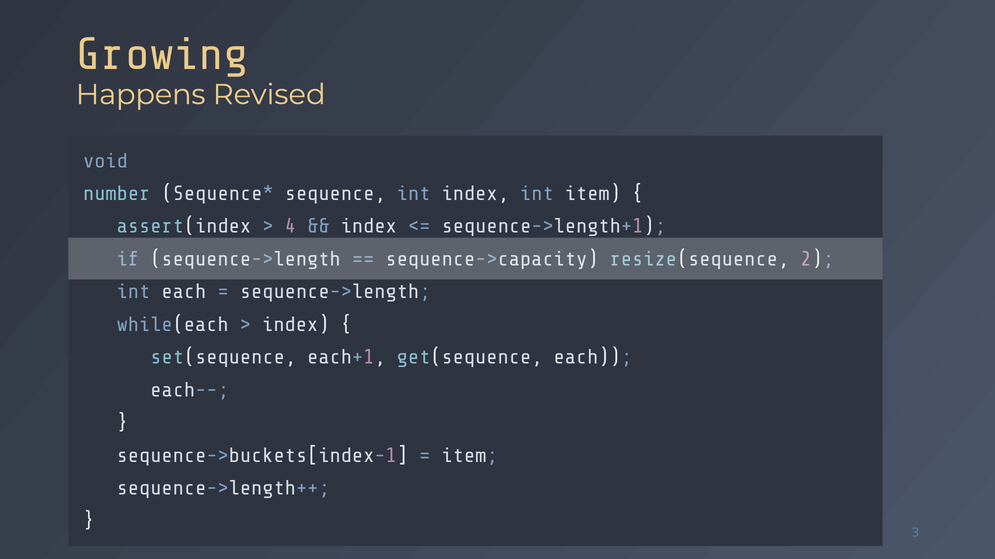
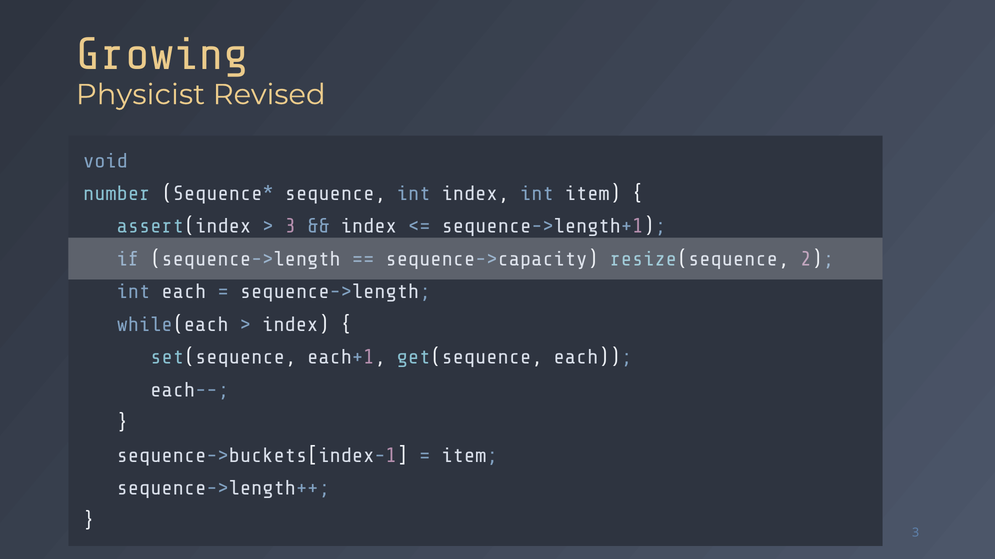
Happens: Happens -> Physicist (140, 95)
4: 4 -> 3 (290, 226)
